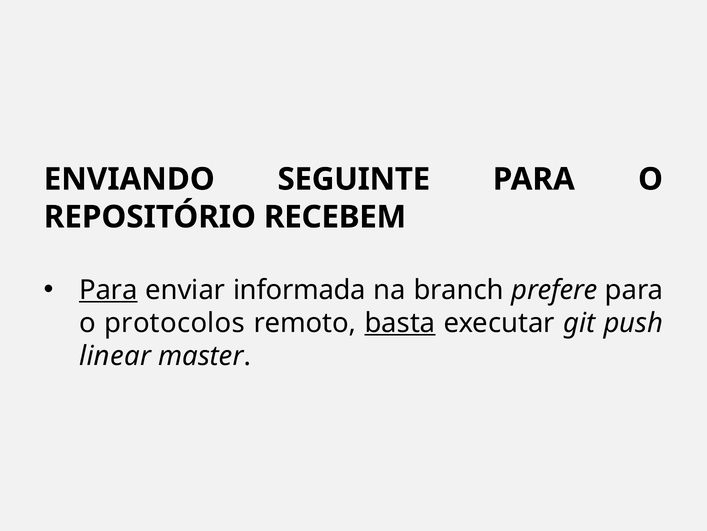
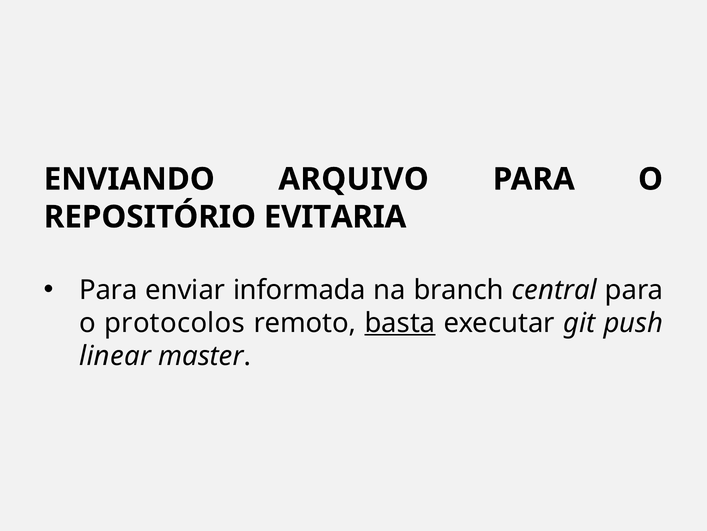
SEGUINTE: SEGUINTE -> ARQUIVO (354, 179)
RECEBEM: RECEBEM -> EVITARIA (335, 217)
Para underline: present -> none (108, 290)
prefere: prefere -> central (554, 290)
